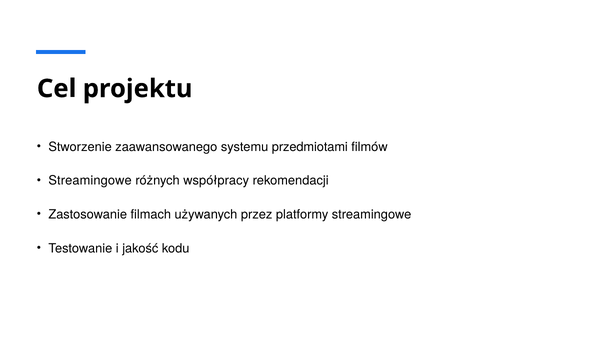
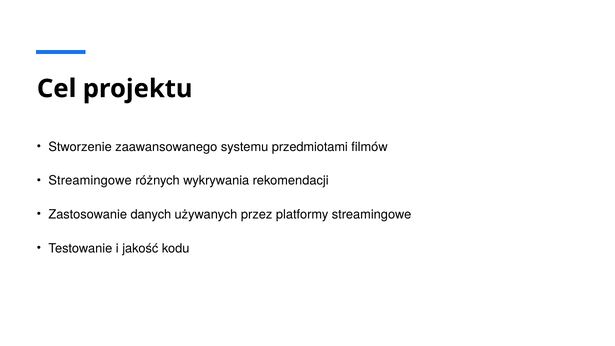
współpracy: współpracy -> wykrywania (216, 181)
filmach: filmach -> danych (151, 214)
